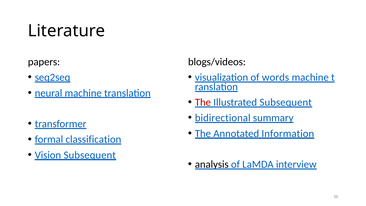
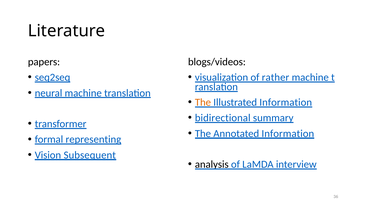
words: words -> rather (276, 77)
The colour: red -> orange (203, 102)
Illustrated Subsequent: Subsequent -> Information (286, 102)
classification: classification -> representing (93, 139)
